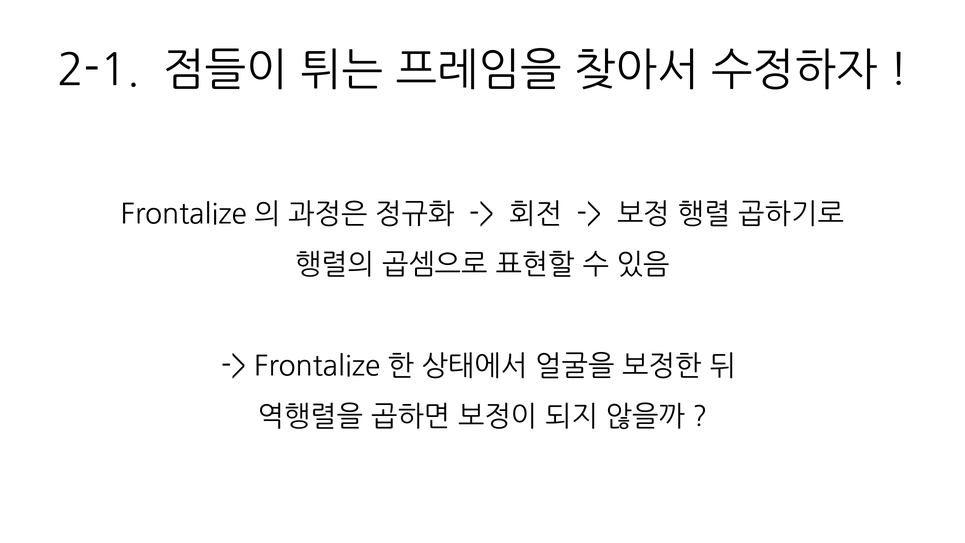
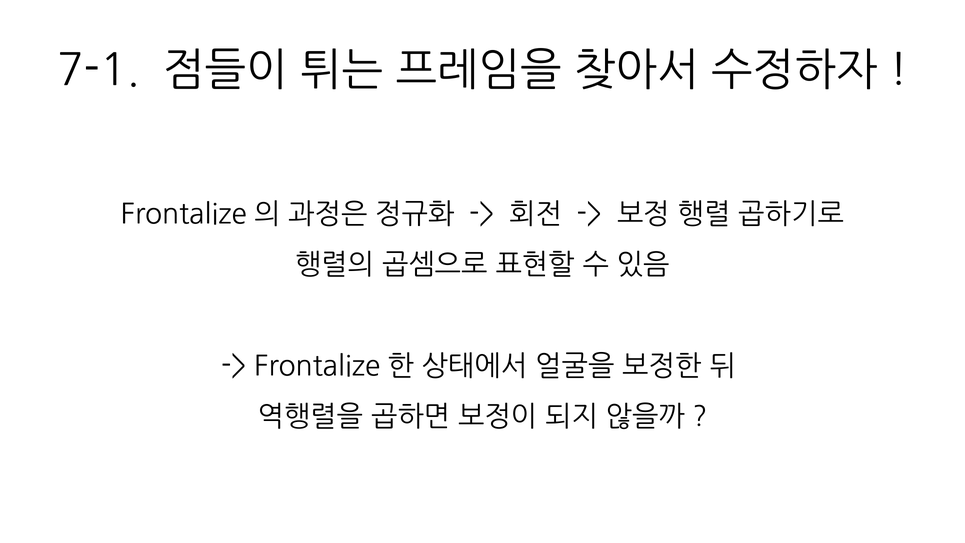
2-1: 2-1 -> 7-1 (99, 71)
